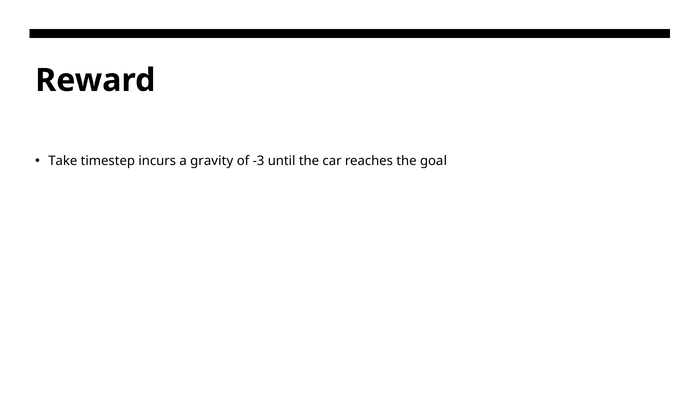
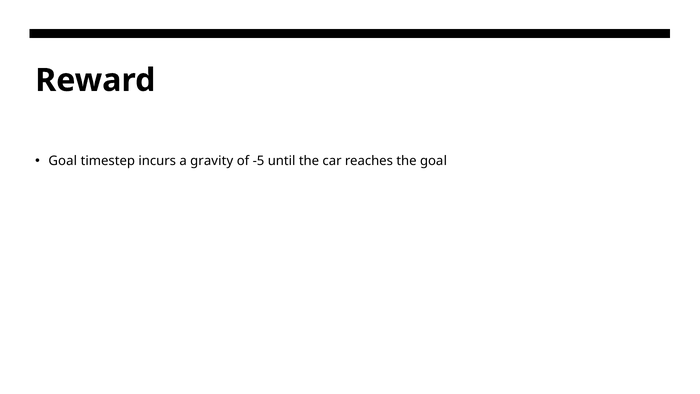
Take: Take -> Goal (63, 161)
-3: -3 -> -5 (259, 161)
